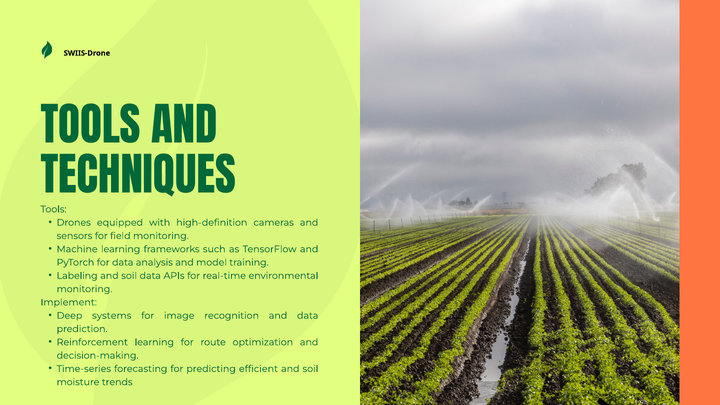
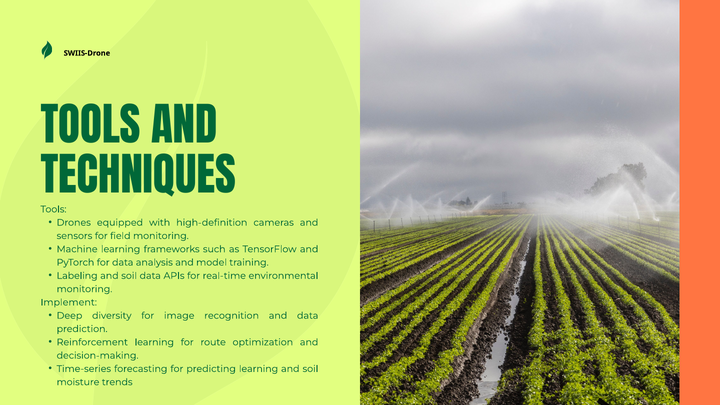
systems: systems -> diversity (112, 316)
predicting efficient: efficient -> learning (259, 369)
